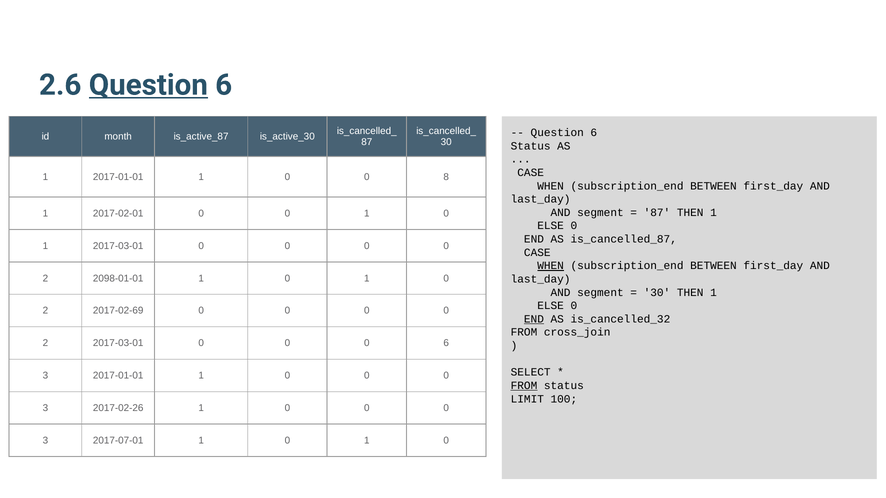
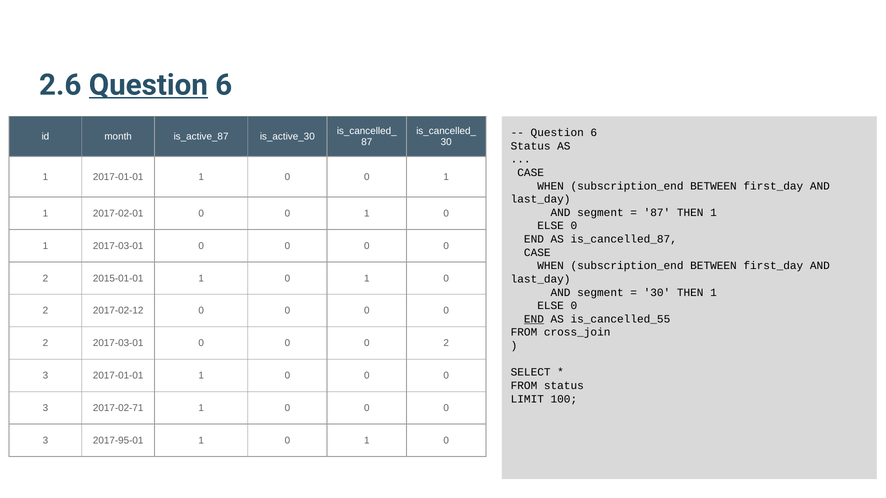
1 0 0 8: 8 -> 1 (446, 177)
WHEN underline: present -> none (551, 266)
2098-01-01: 2098-01-01 -> 2015-01-01 (118, 278)
2017-02-69: 2017-02-69 -> 2017-02-12 (118, 311)
is_cancelled_32: is_cancelled_32 -> is_cancelled_55 (620, 319)
6: 6 -> 2 (446, 343)
FROM underline: present -> none (524, 386)
2017-02-26: 2017-02-26 -> 2017-02-71 (118, 408)
2017-07-01: 2017-07-01 -> 2017-95-01 (118, 441)
